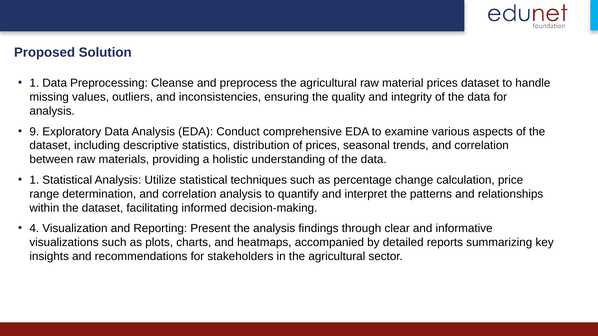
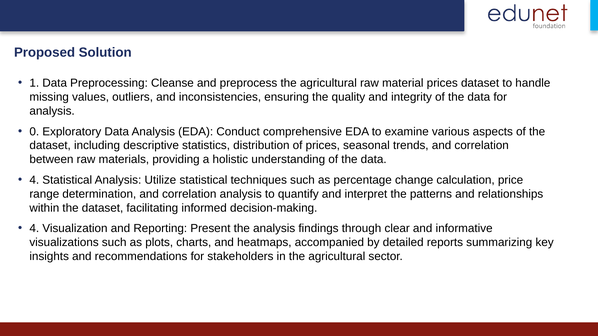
9: 9 -> 0 (34, 132)
1: 1 -> 4 (34, 180)
